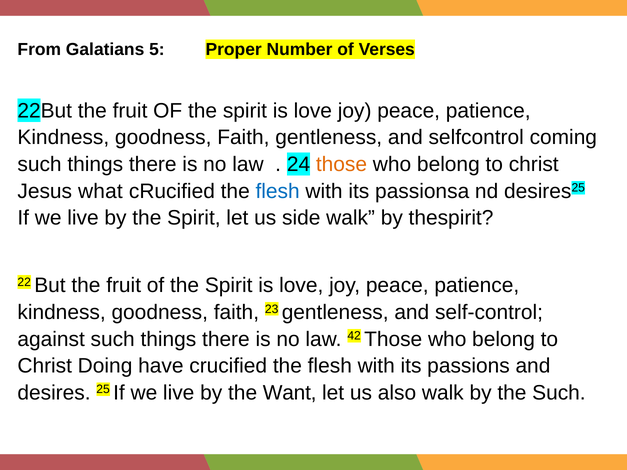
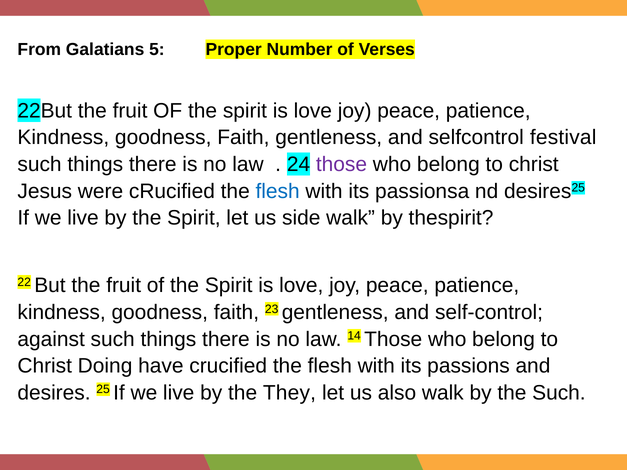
coming: coming -> festival (563, 138)
those colour: orange -> purple (342, 164)
what: what -> were (101, 191)
42: 42 -> 14 (354, 336)
Want: Want -> They (289, 393)
